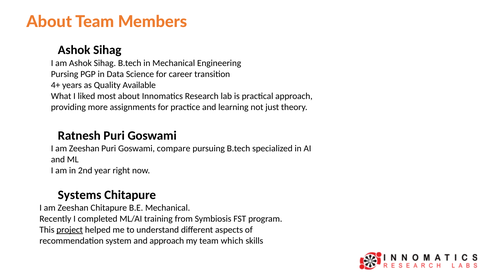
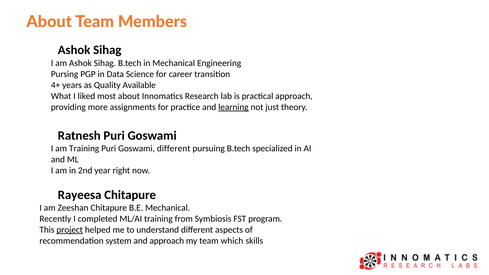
learning underline: none -> present (233, 107)
Zeeshan: Zeeshan -> Training (84, 149)
Goswami compare: compare -> different (174, 149)
Systems: Systems -> Rayeesa (80, 195)
